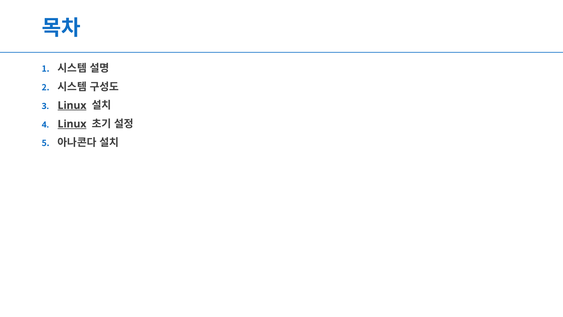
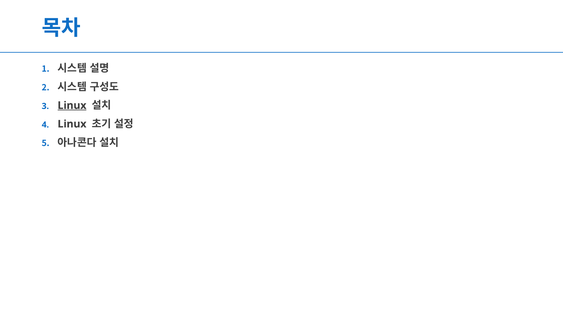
Linux underline: present -> none (72, 124)
